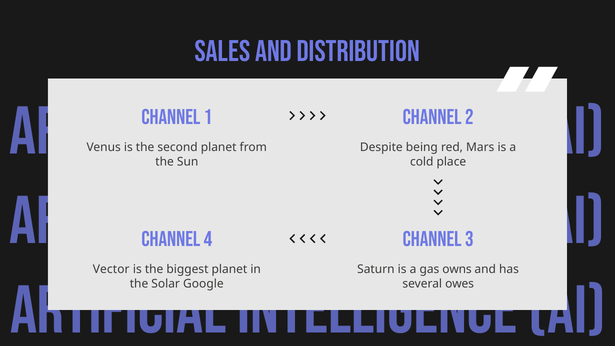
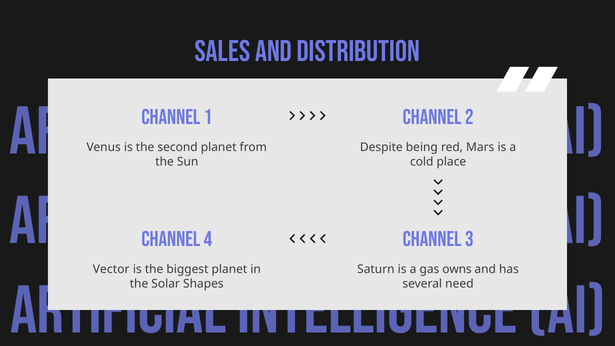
Google: Google -> Shapes (203, 284)
owes: owes -> need (459, 284)
